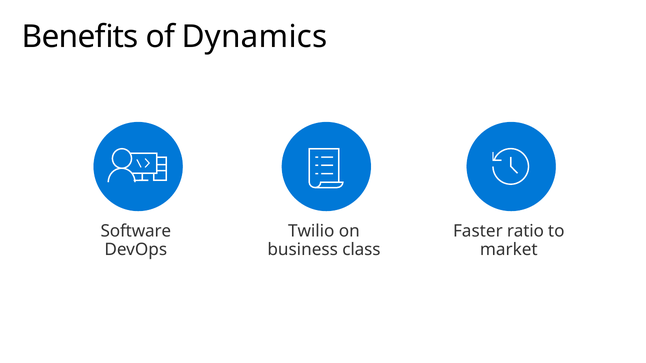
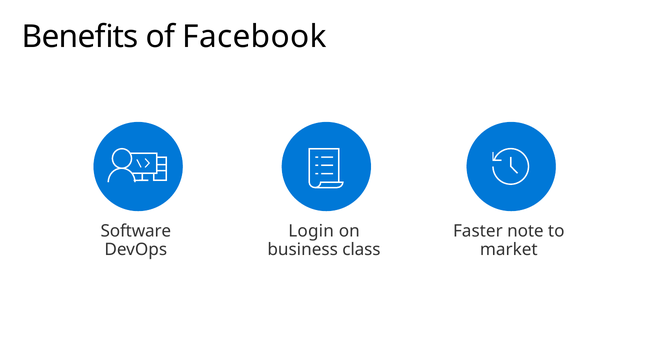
Dynamics: Dynamics -> Facebook (254, 37)
Twilio: Twilio -> Login (311, 231)
ratio: ratio -> note (525, 231)
